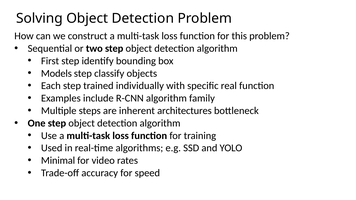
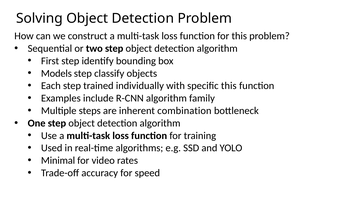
specific real: real -> this (229, 86)
architectures: architectures -> combination (184, 111)
